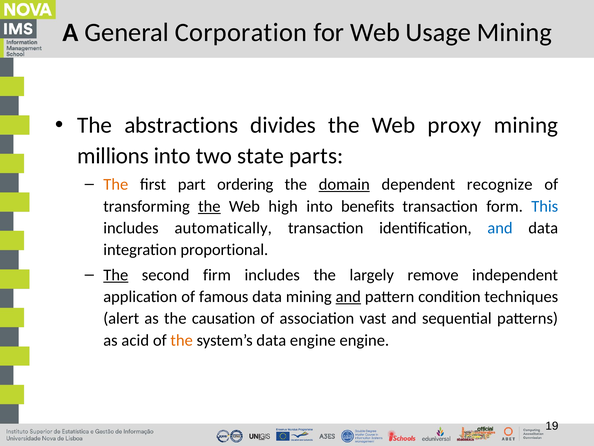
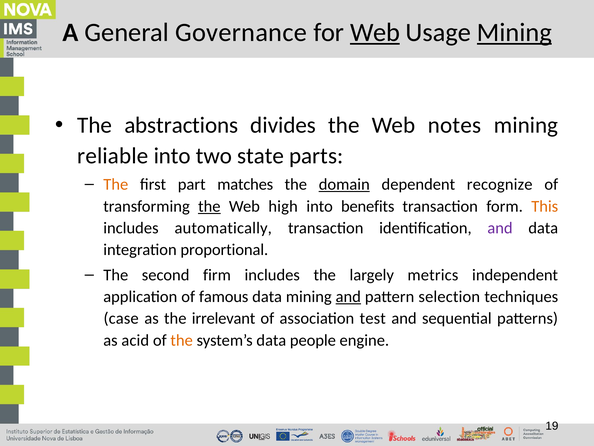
Corporation: Corporation -> Governance (241, 32)
Web underline: none -> present (375, 32)
Mining underline: none -> present (514, 32)
proxy: proxy -> notes (454, 125)
millions: millions -> reliable (113, 156)
ordering: ordering -> matches (245, 184)
This colour: blue -> orange (545, 206)
and colour: blue -> purple (500, 228)
The underline: present -> none (116, 275)
remove: remove -> metrics (433, 275)
condition: condition -> selection (449, 296)
alert: alert -> case (121, 318)
causation: causation -> irrelevant (224, 318)
vast: vast -> test (373, 318)
data engine: engine -> people (313, 340)
